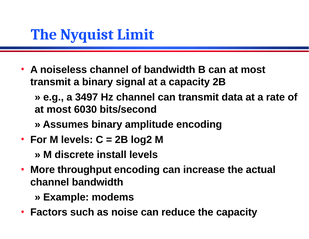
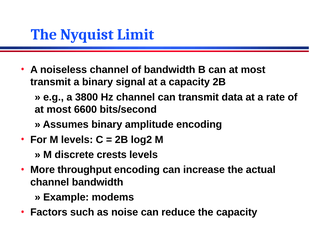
3497: 3497 -> 3800 (87, 97)
6030: 6030 -> 6600 (85, 109)
install: install -> crests (112, 155)
